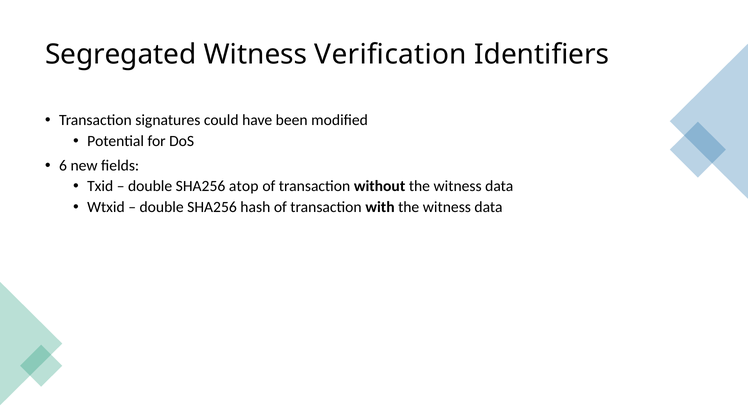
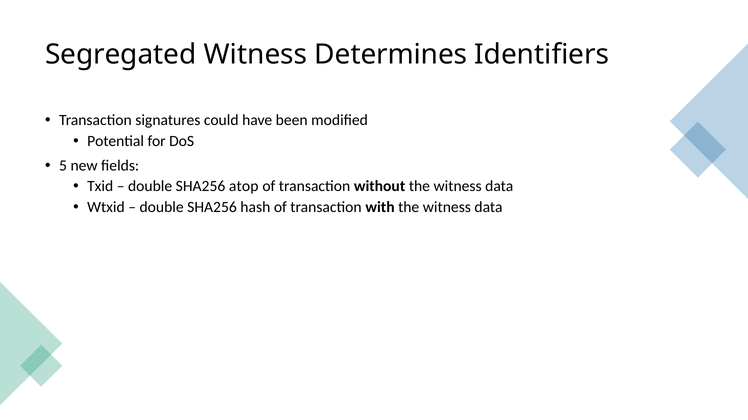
Verification: Verification -> Determines (391, 54)
6: 6 -> 5 (63, 166)
